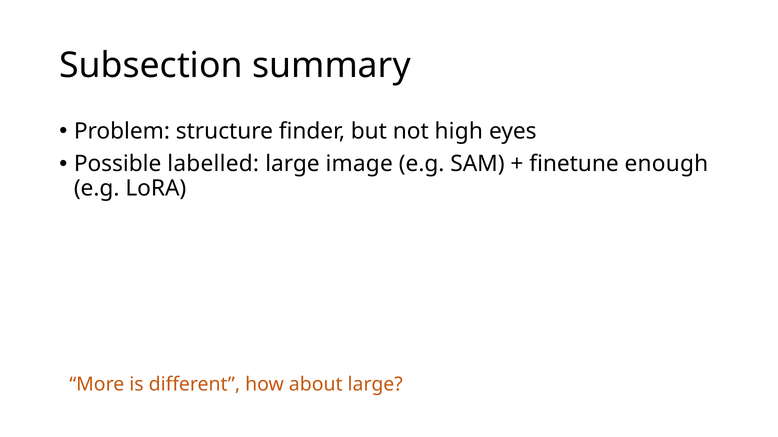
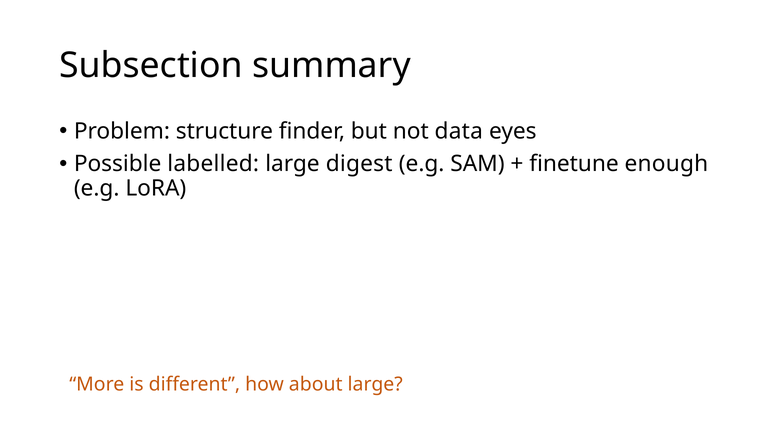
high: high -> data (459, 132)
image: image -> digest (359, 164)
